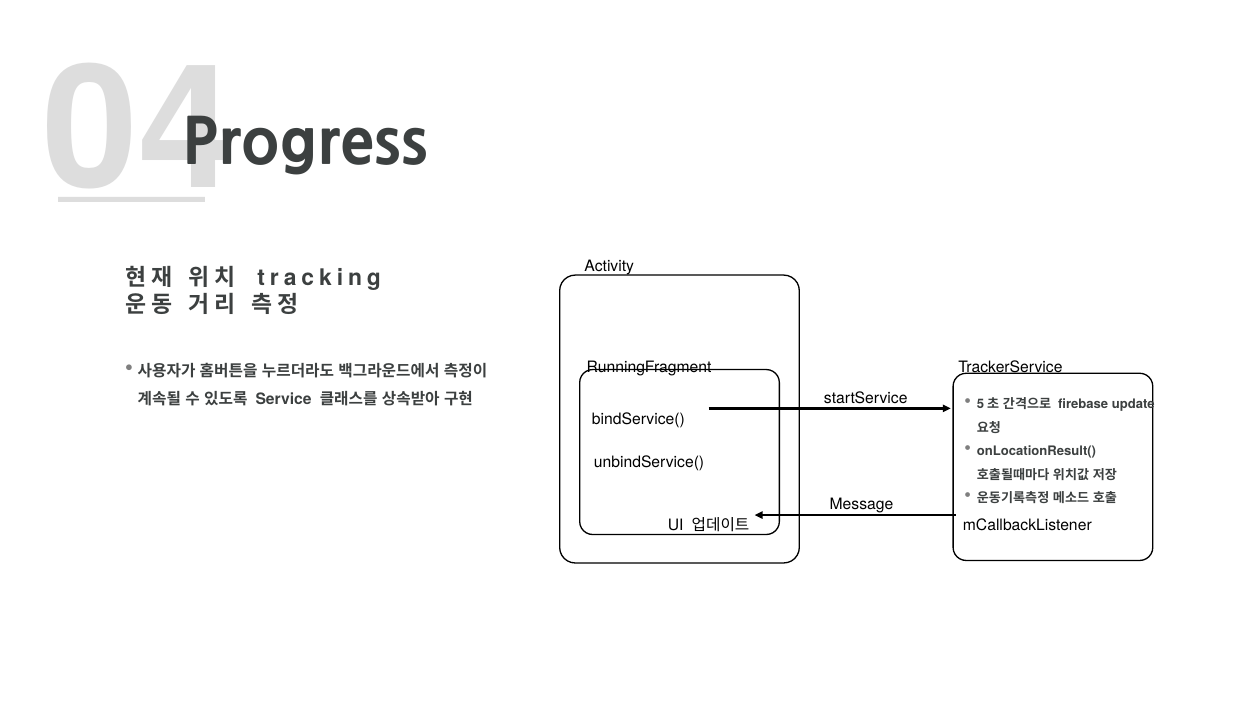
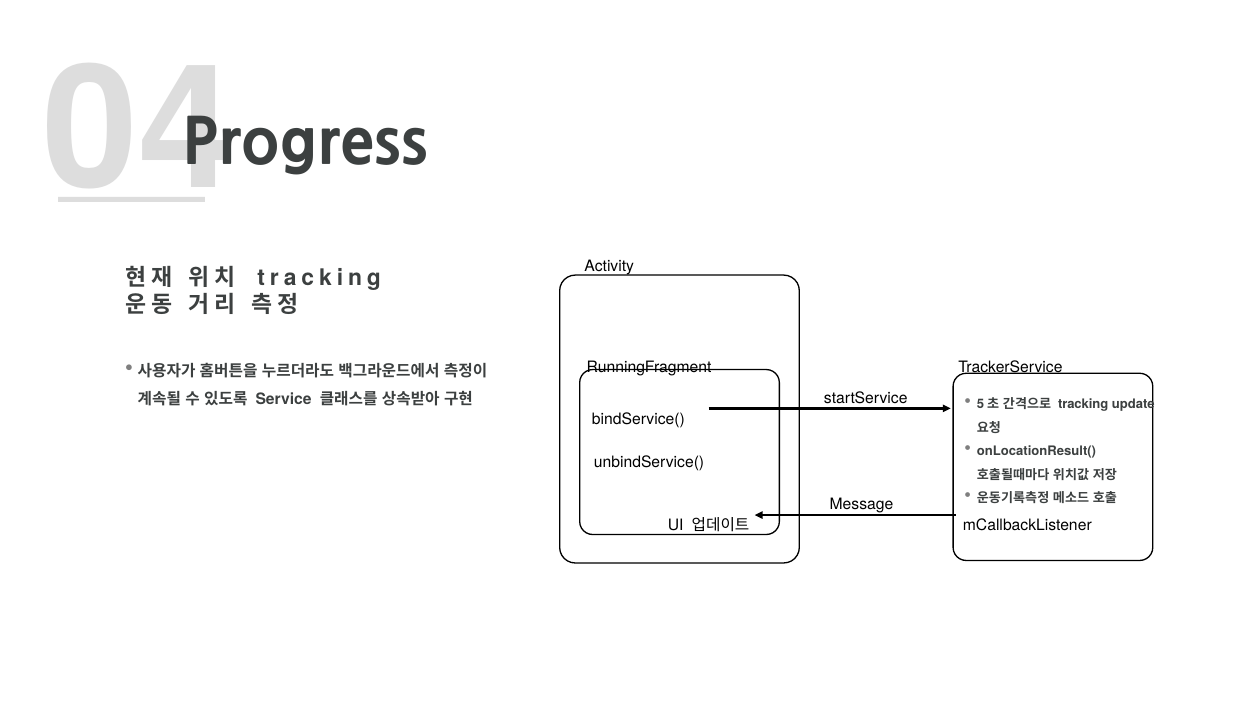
firebase: firebase -> tracking (1083, 405)
